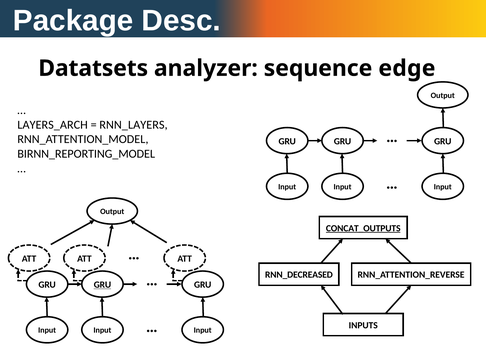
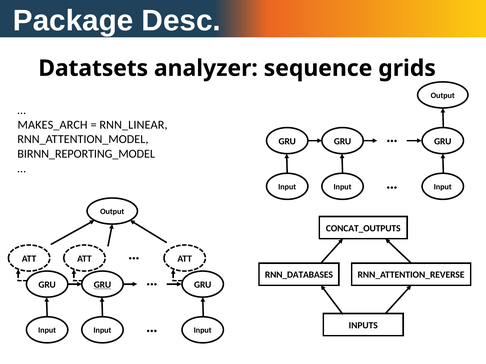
edge: edge -> grids (407, 68)
LAYERS_ARCH: LAYERS_ARCH -> MAKES_ARCH (53, 125)
RNN_LAYERS: RNN_LAYERS -> RNN_LINEAR (133, 125)
CONCAT_OUTPUTS underline: present -> none (363, 229)
RNN_DECREASED: RNN_DECREASED -> RNN_DATABASES (299, 275)
